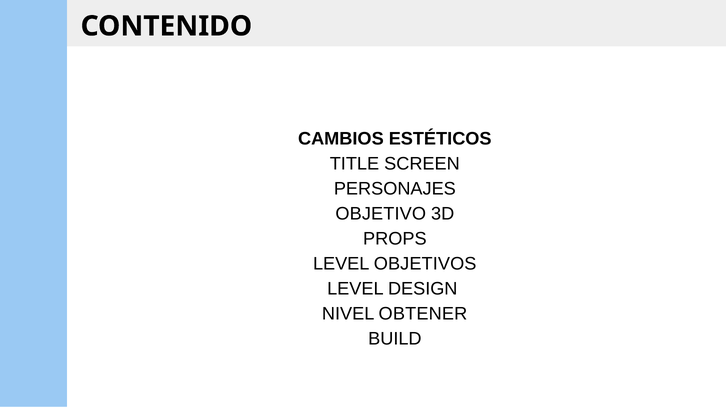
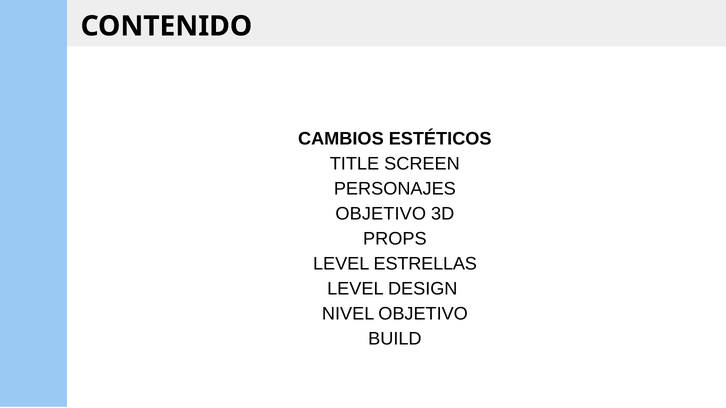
OBJETIVOS: OBJETIVOS -> ESTRELLAS (425, 264)
NIVEL OBTENER: OBTENER -> OBJETIVO (423, 314)
